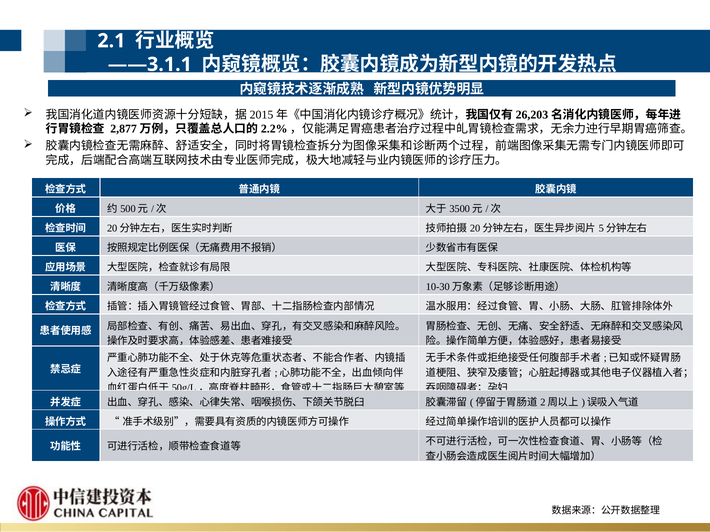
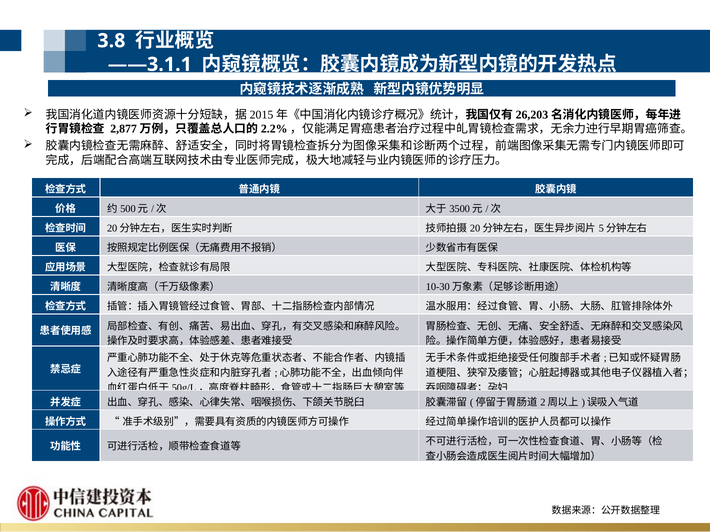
2.1: 2.1 -> 3.8 (111, 41)
